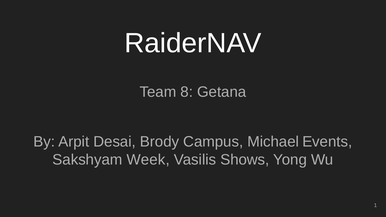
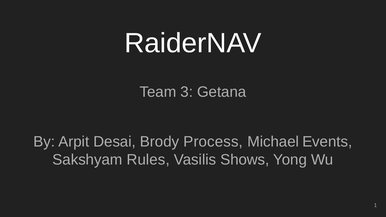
8: 8 -> 3 (187, 92)
Campus: Campus -> Process (213, 142)
Week: Week -> Rules (148, 160)
